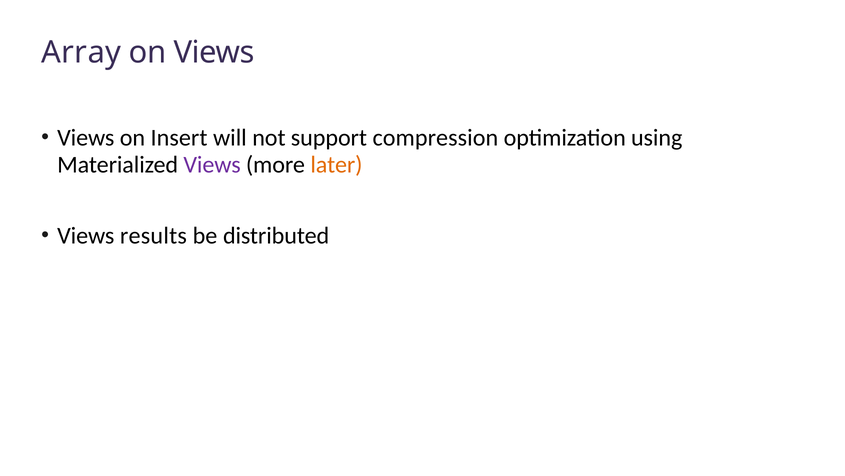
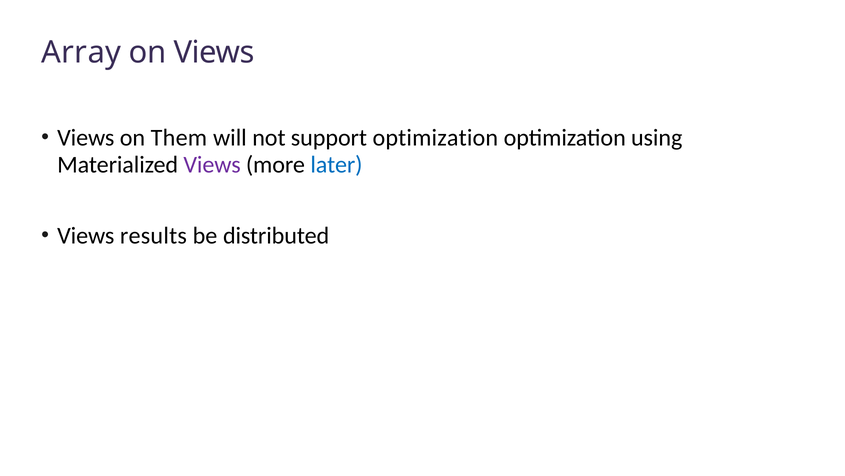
Insert: Insert -> Them (179, 138)
support compression: compression -> optimization (435, 138)
later colour: orange -> blue (336, 164)
